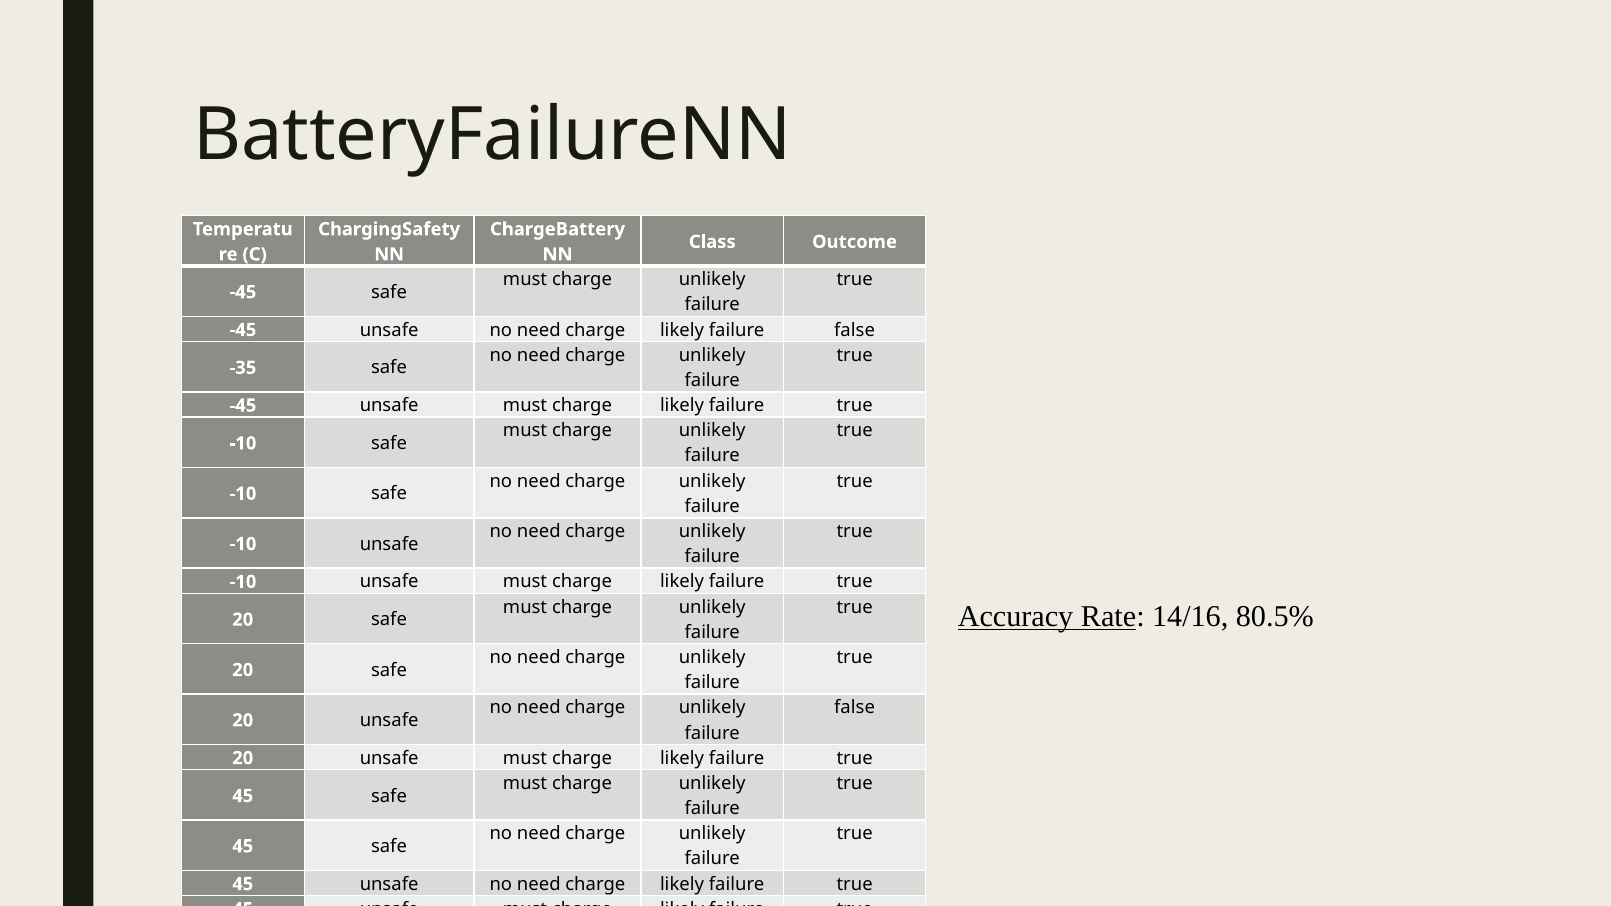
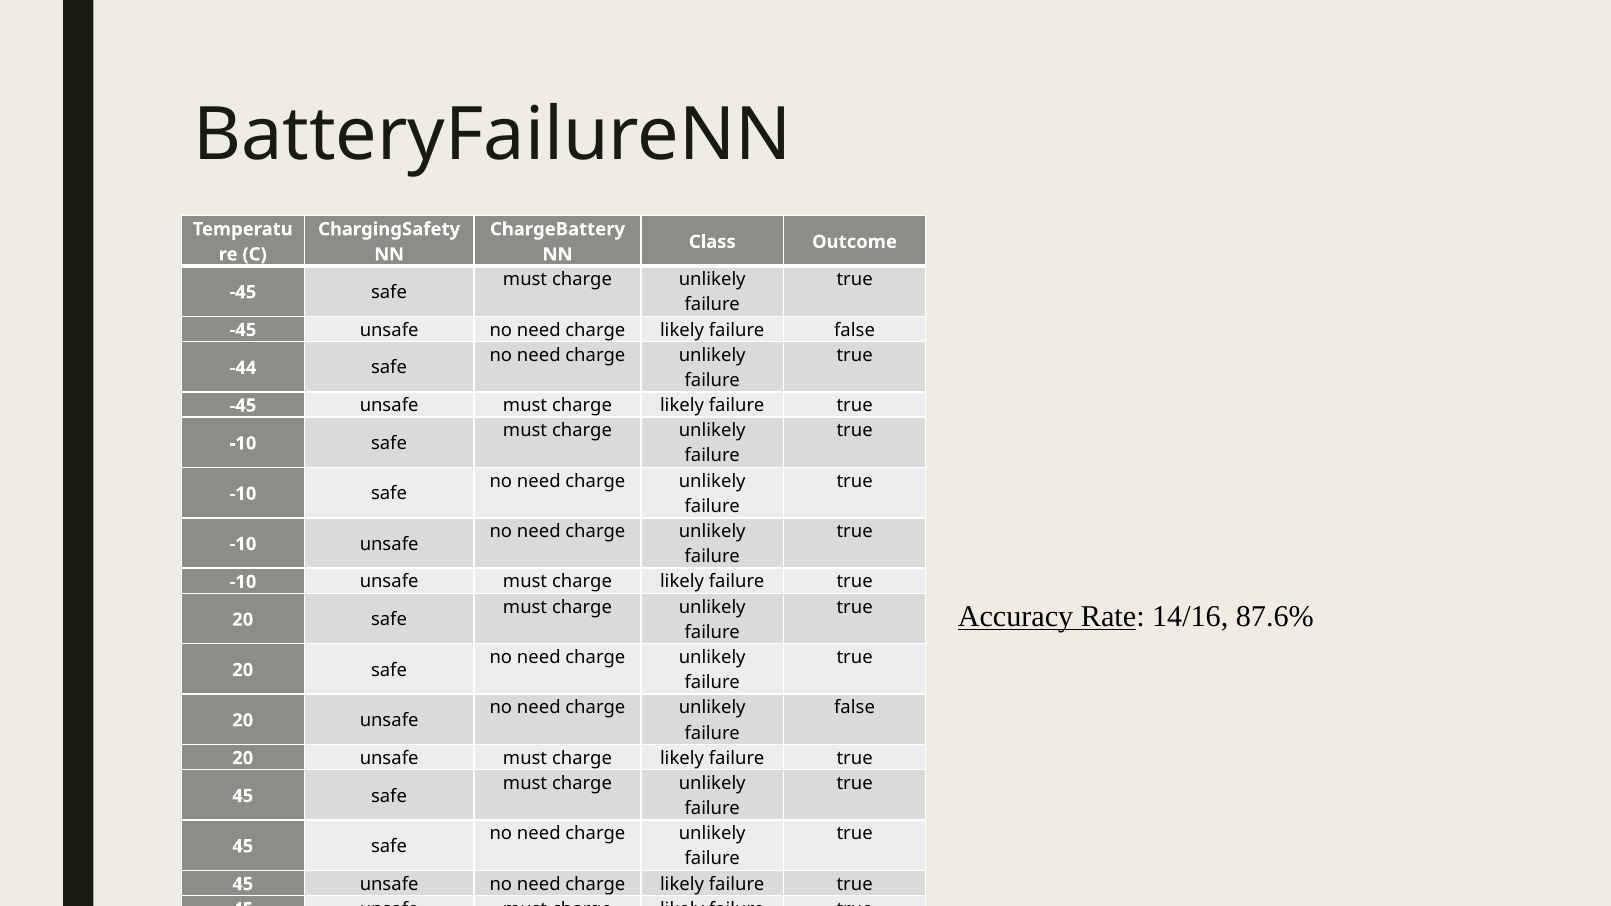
-35: -35 -> -44 (243, 368)
80.5%: 80.5% -> 87.6% (1275, 616)
